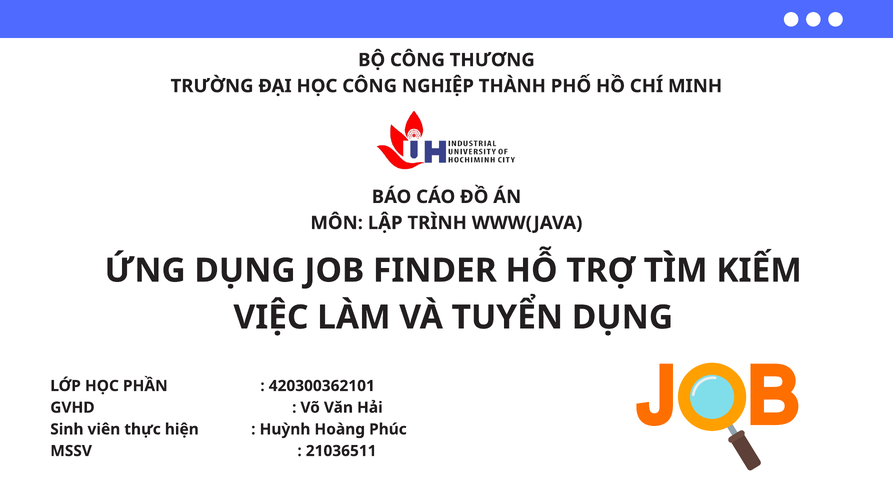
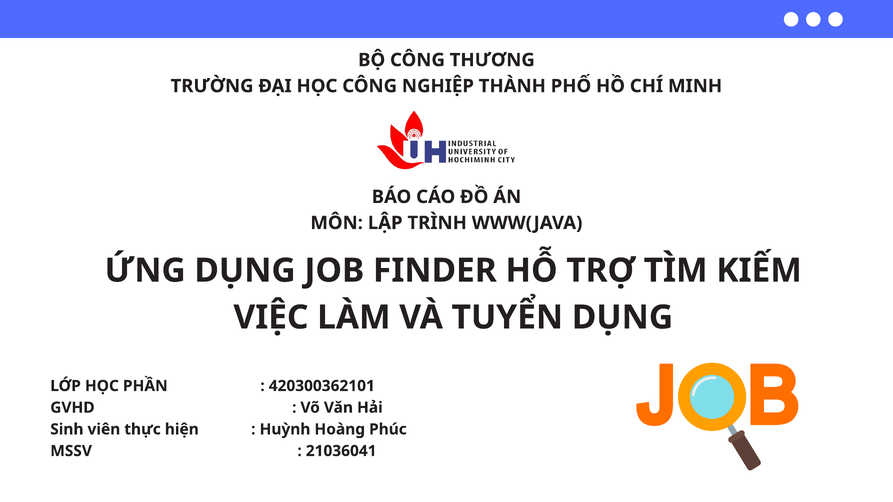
21036511: 21036511 -> 21036041 (341, 451)
